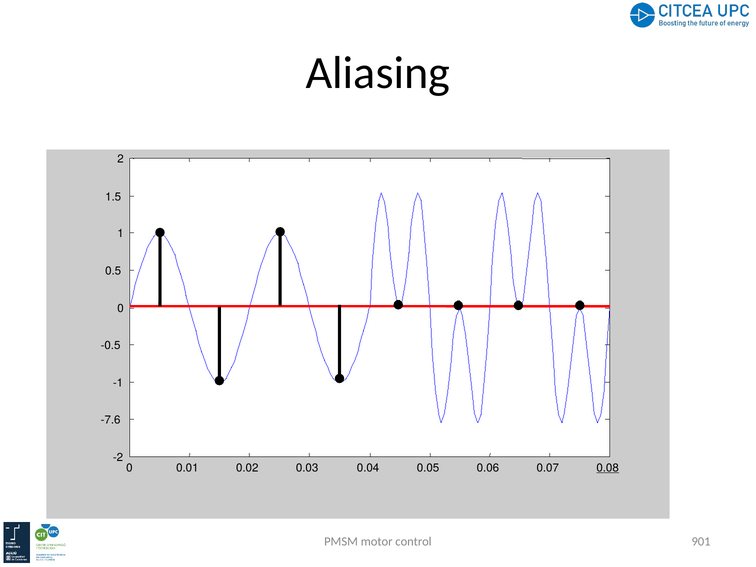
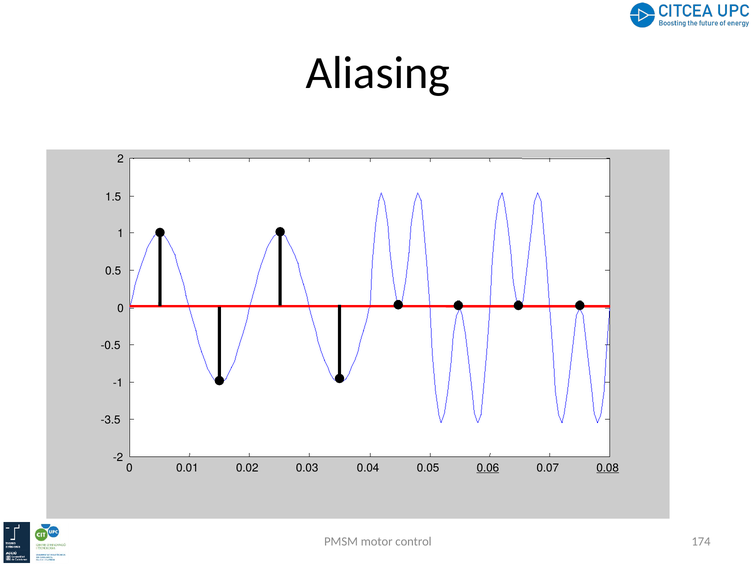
-7.6: -7.6 -> -3.5 (111, 420)
0.06 underline: none -> present (488, 468)
901: 901 -> 174 (701, 541)
